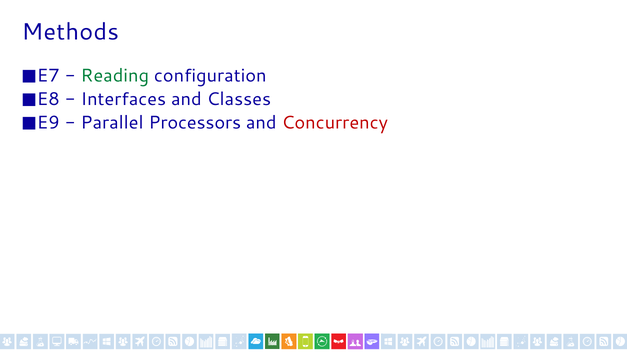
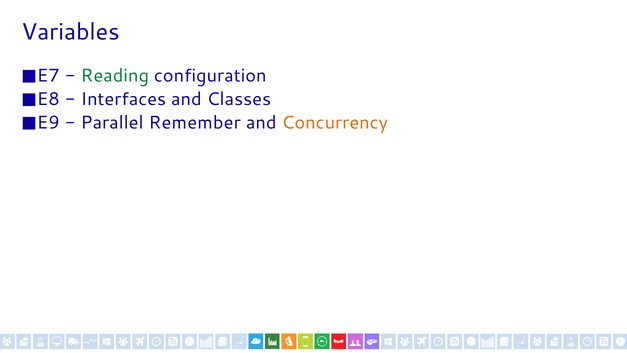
Methods: Methods -> Variables (71, 32)
Processors: Processors -> Remember (195, 122)
Concurrency colour: red -> orange (335, 122)
